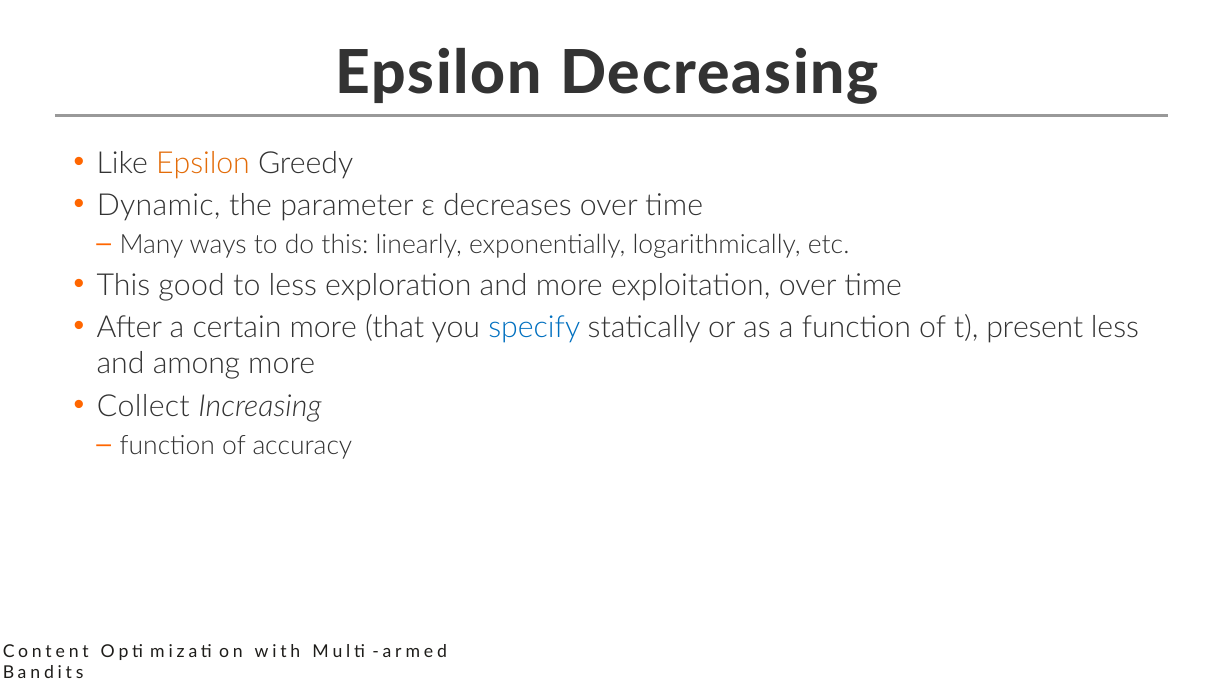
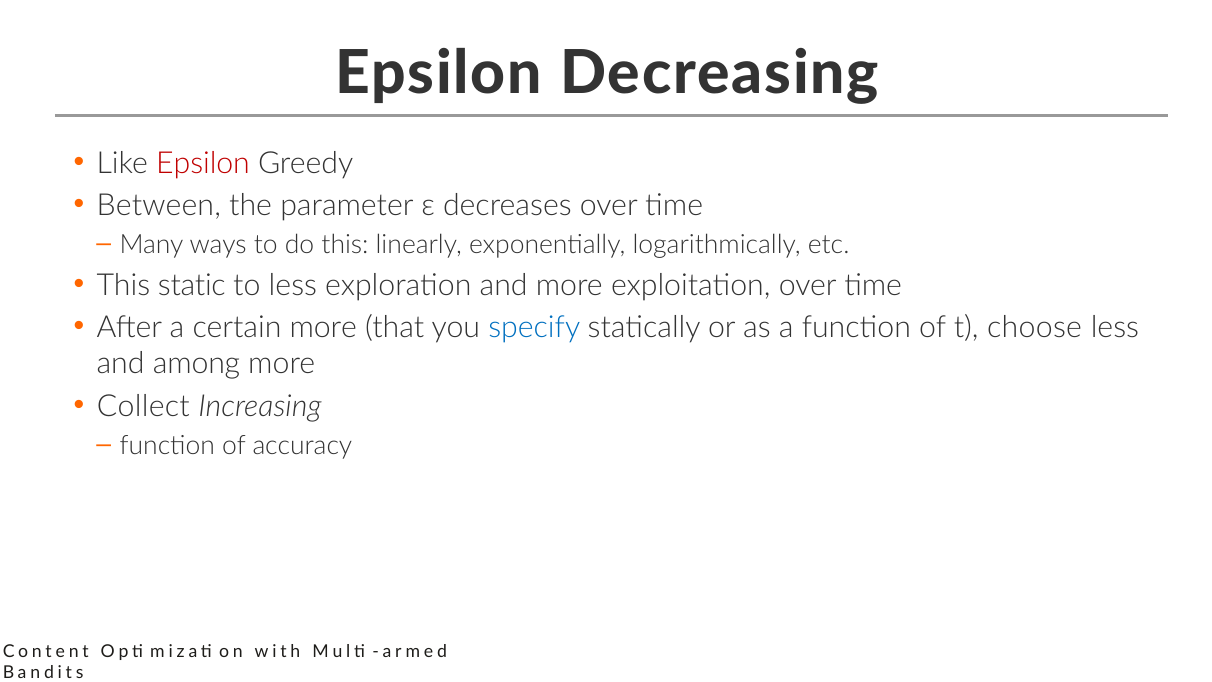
Epsilon colour: orange -> red (203, 163)
Dynamic: Dynamic -> Between (159, 205)
good: good -> static (192, 285)
present: present -> choose (1035, 327)
